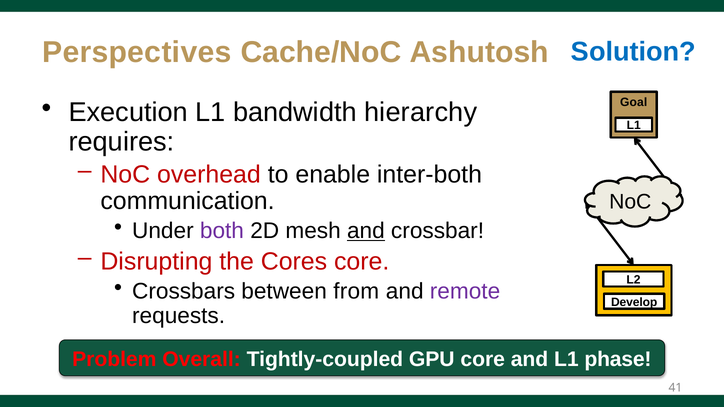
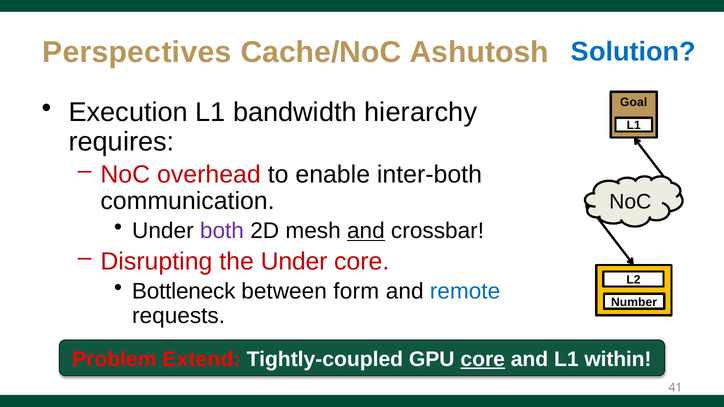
the Cores: Cores -> Under (294, 262)
Crossbars: Crossbars -> Bottleneck (184, 291)
from: from -> form (356, 291)
remote colour: purple -> blue (465, 291)
Develop: Develop -> Number (634, 302)
Overall: Overall -> Extend (201, 359)
core underline: none -> present (483, 359)
phase: phase -> within (618, 359)
